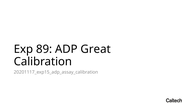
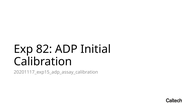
89: 89 -> 82 (44, 49)
Great: Great -> Initial (96, 49)
